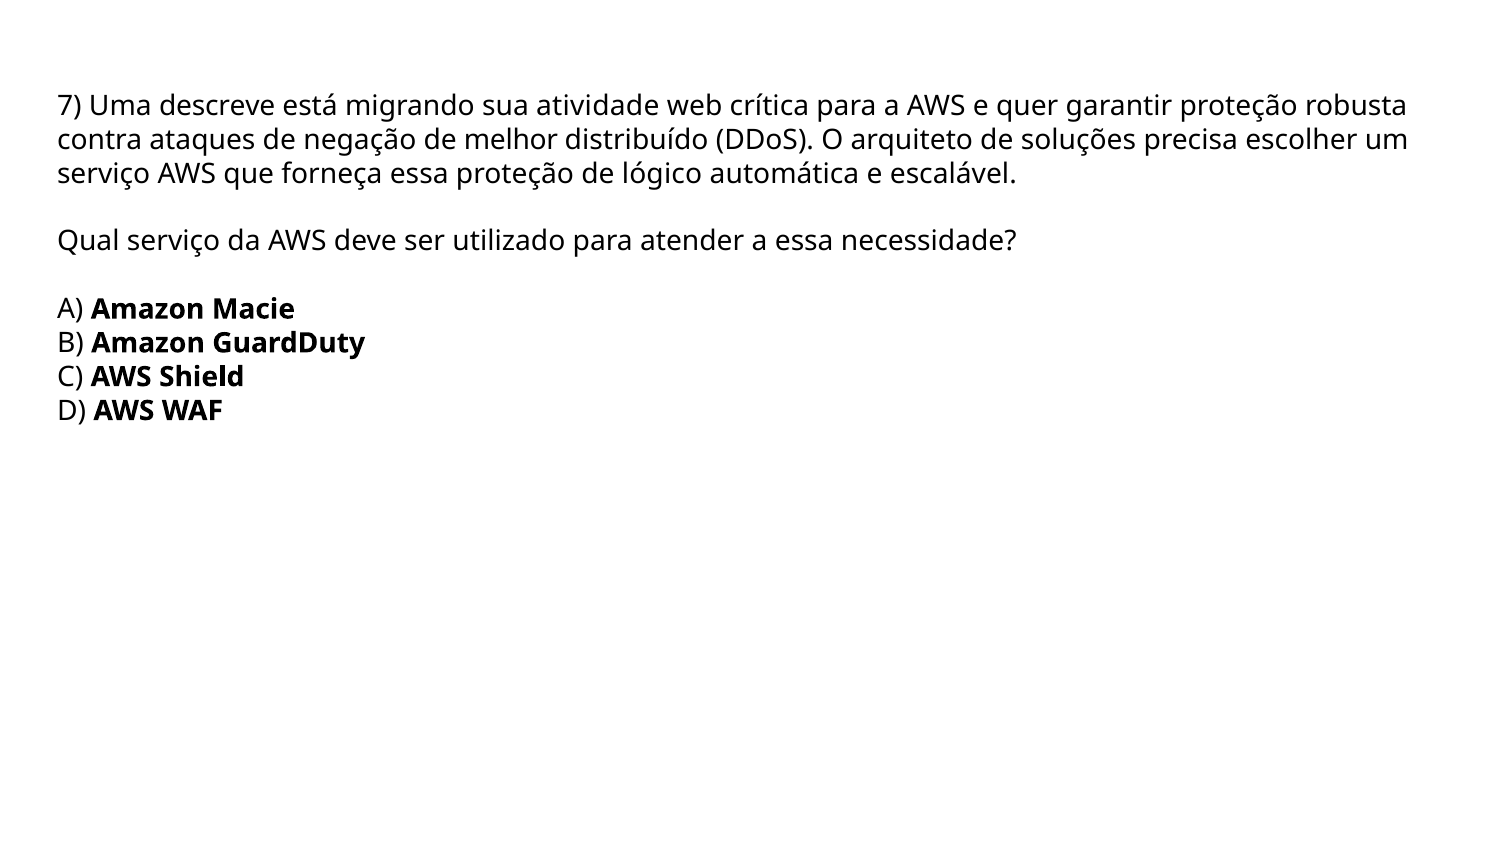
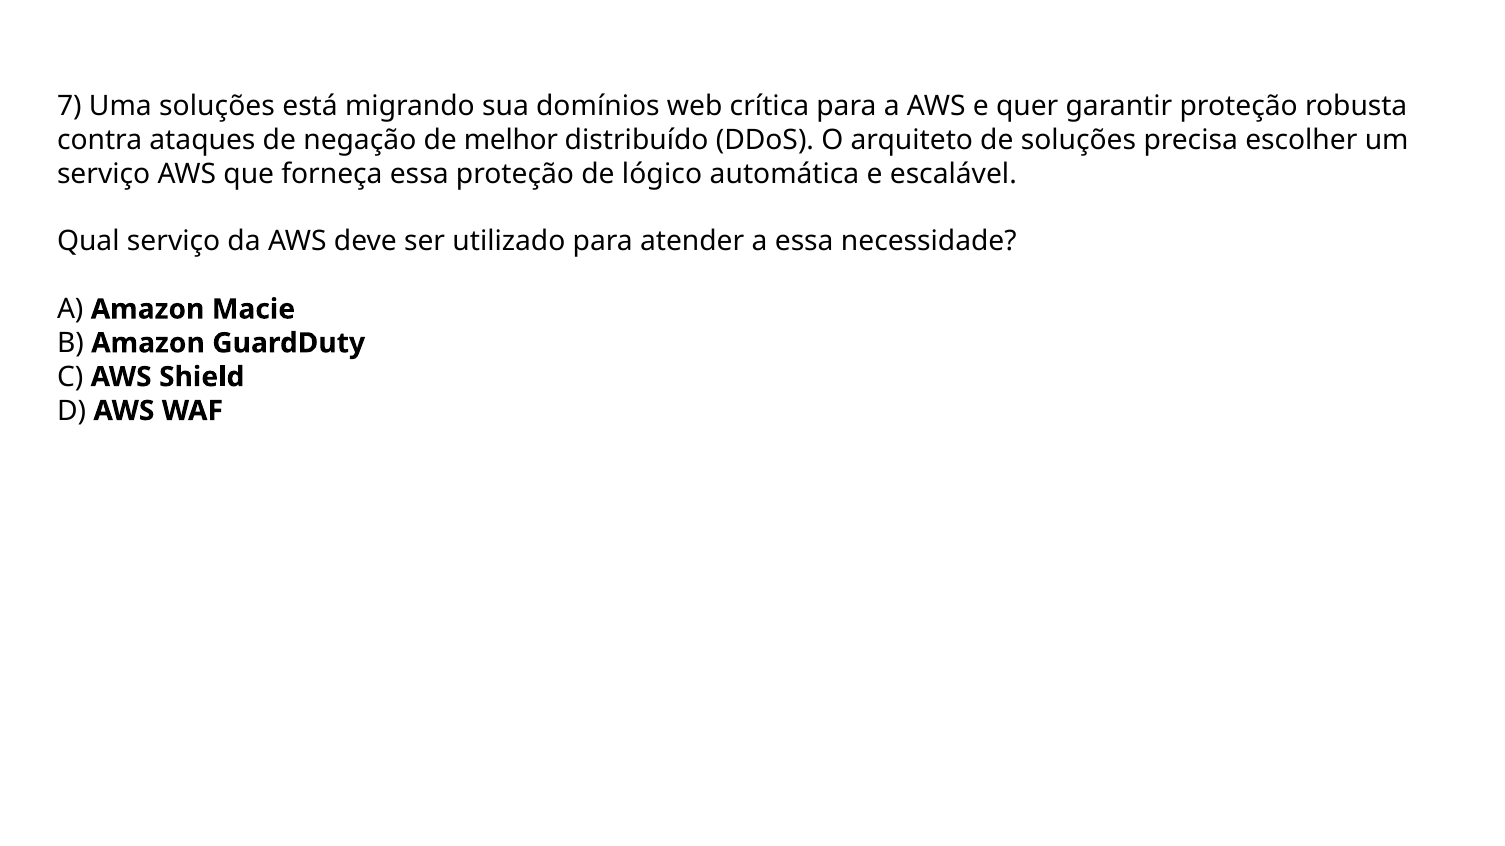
Uma descreve: descreve -> soluções (217, 106)
atividade: atividade -> domínios (598, 106)
